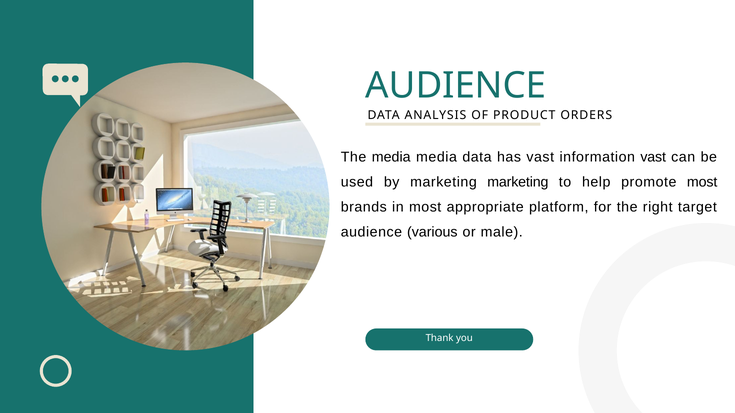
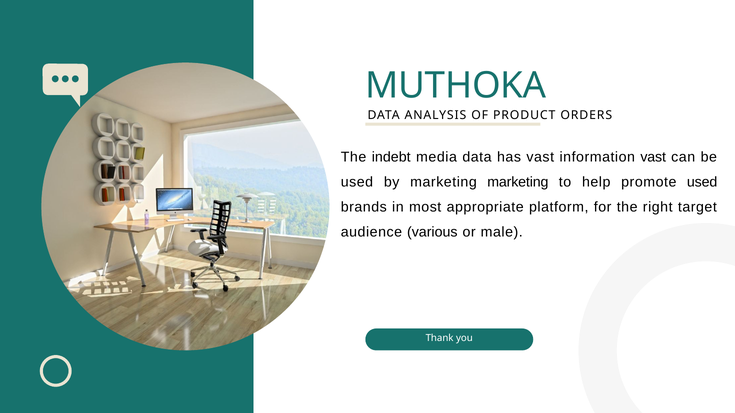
AUDIENCE: AUDIENCE -> MUTHOKA (456, 86)
The media: media -> indebt (391, 157)
promote most: most -> used (702, 182)
